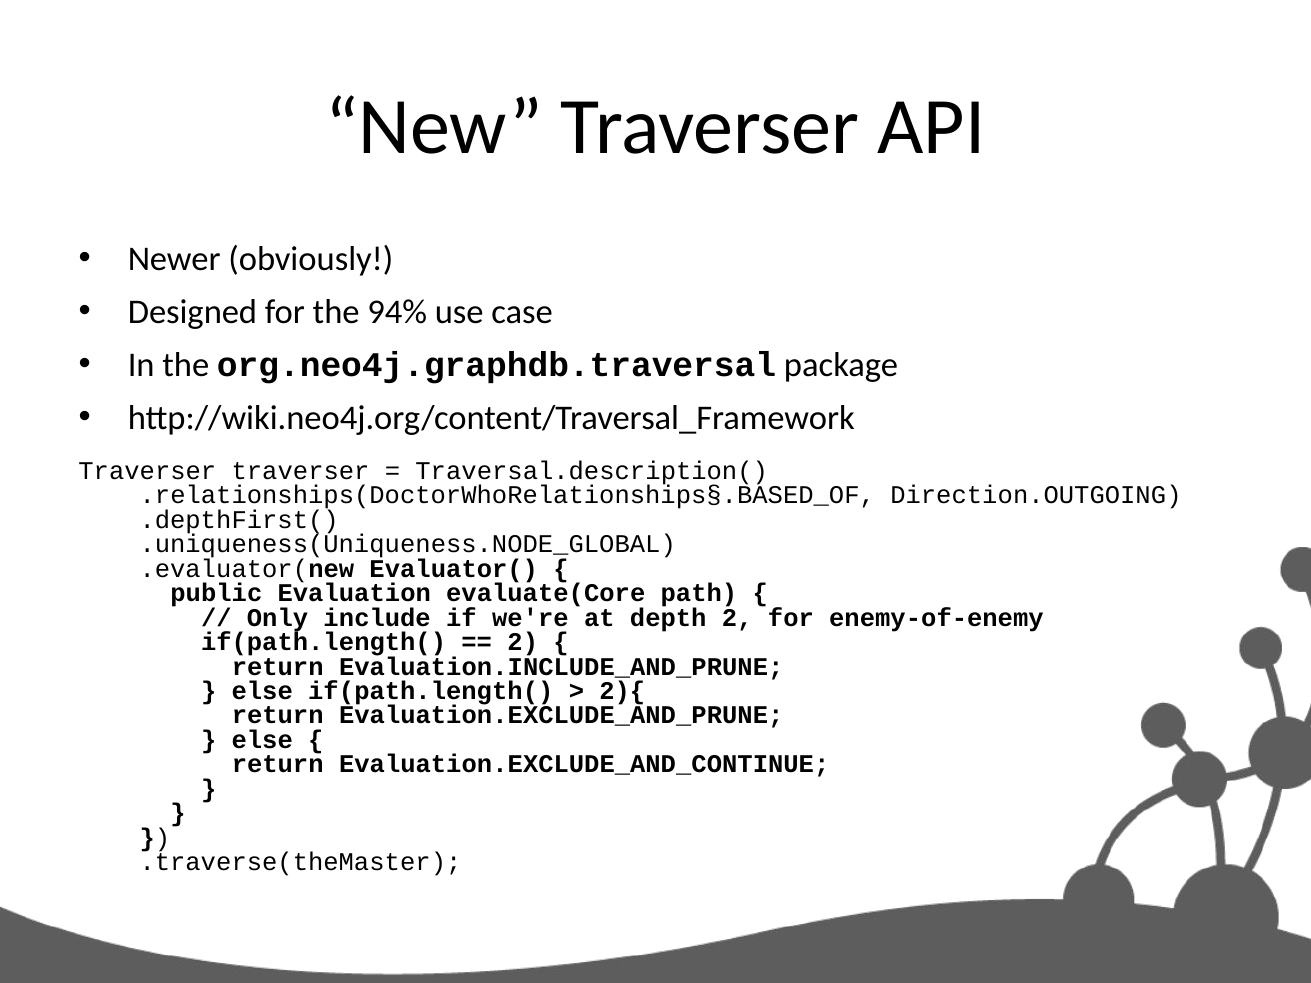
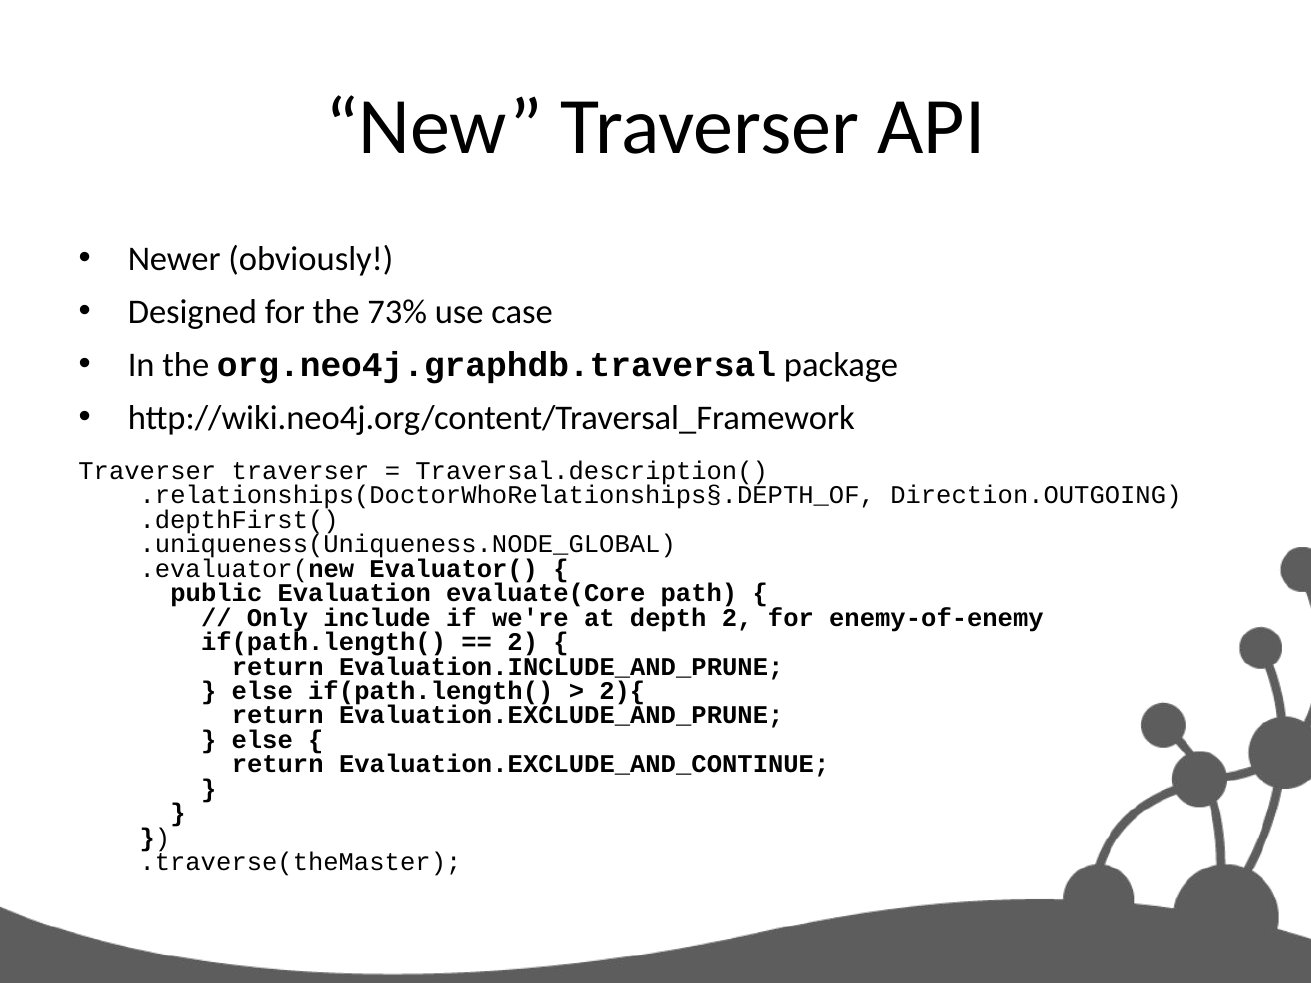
94%: 94% -> 73% (397, 312)
.relationships(DoctorWhoRelationships§.BASED_OF: .relationships(DoctorWhoRelationships§.BASED_OF -> .relationships(DoctorWhoRelationships§.DEPTH_OF (507, 496)
